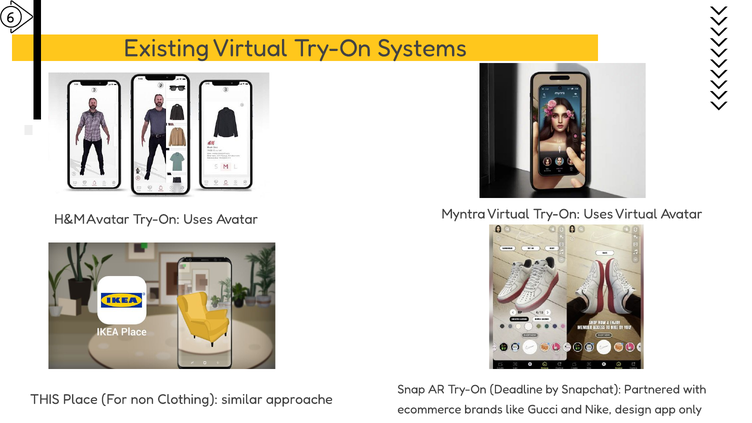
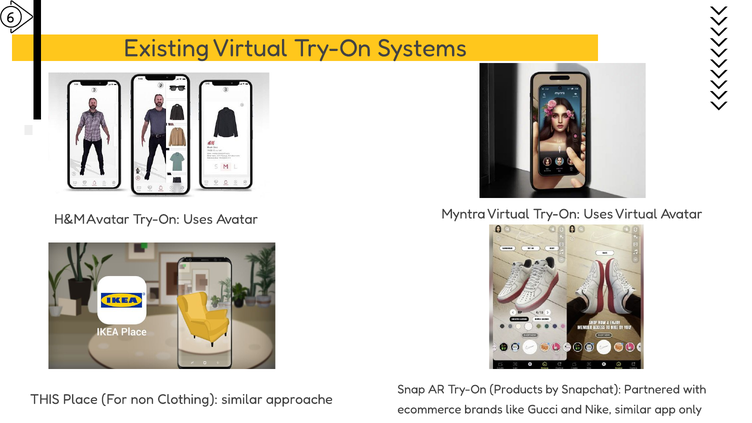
Deadline: Deadline -> Products (516, 389)
Nike design: design -> similar (633, 409)
